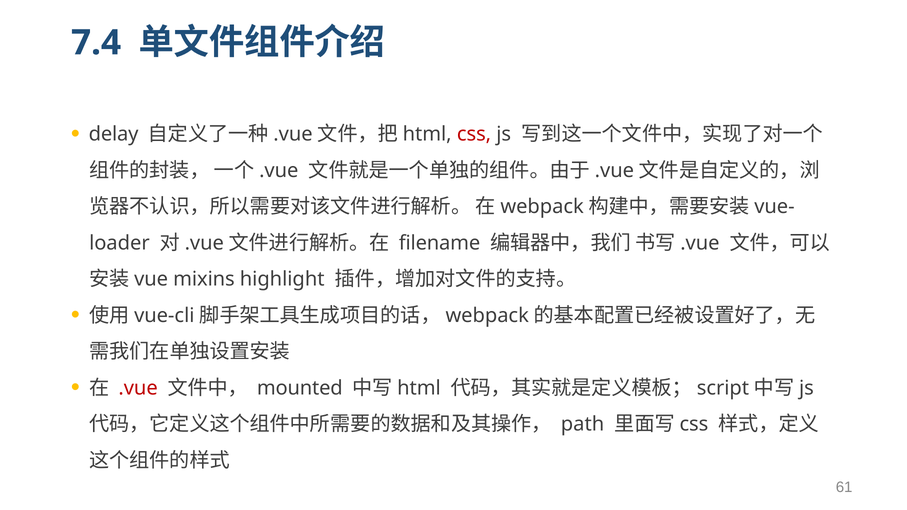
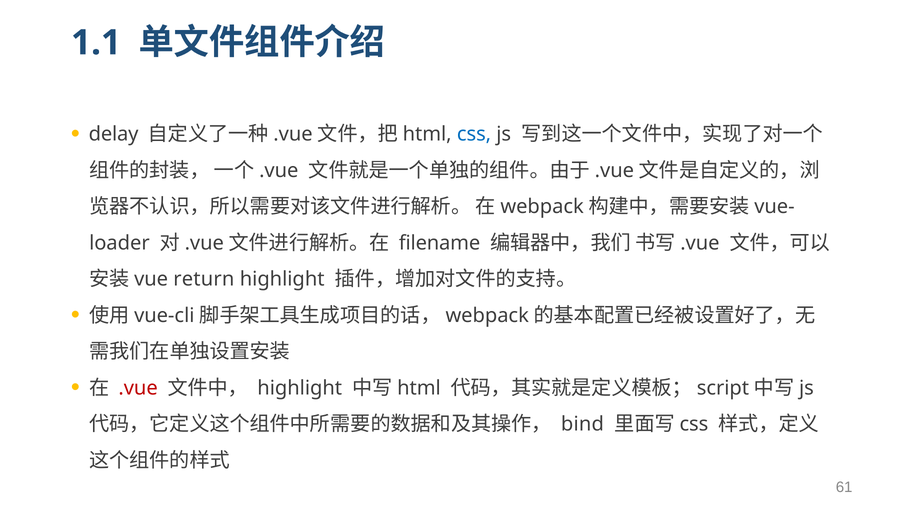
7.4: 7.4 -> 1.1 (96, 43)
css colour: red -> blue (474, 134)
mixins: mixins -> return (204, 279)
mounted: mounted -> highlight (300, 388)
path: path -> bind (582, 424)
